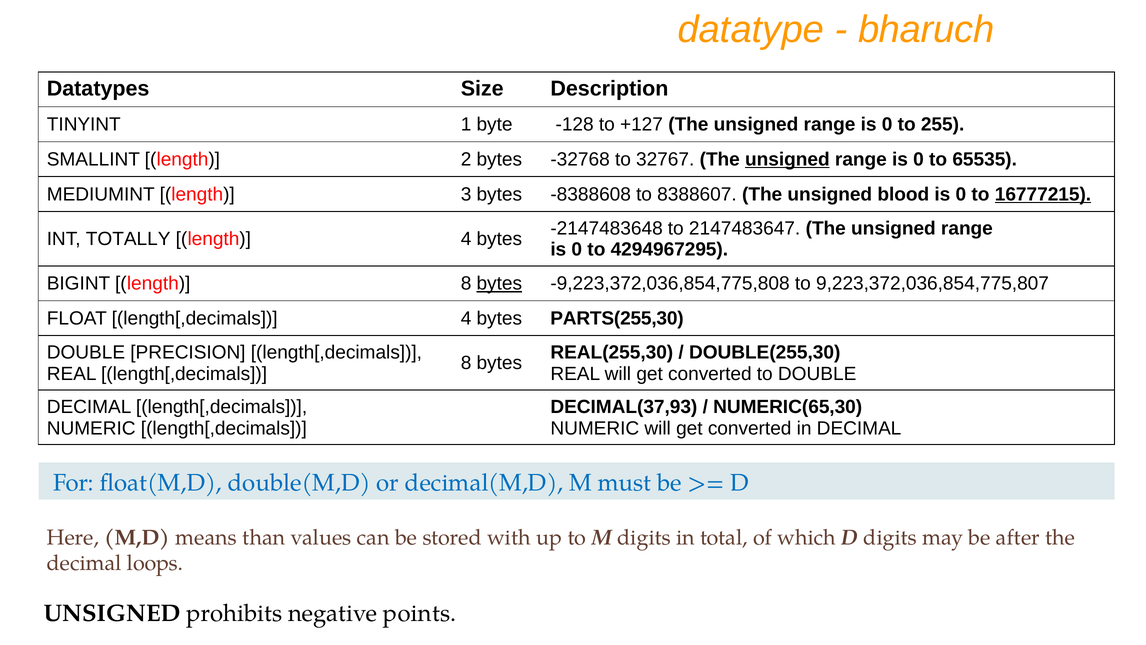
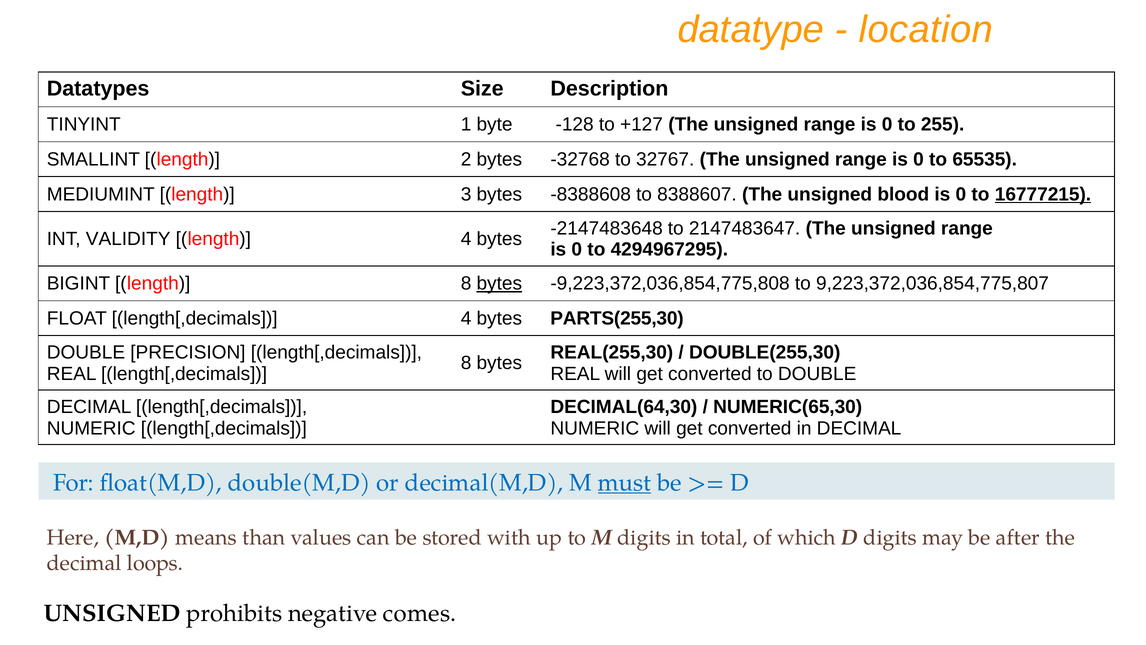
bharuch: bharuch -> location (926, 30)
unsigned underline: present -> none (787, 159)
TOTALLY: TOTALLY -> VALIDITY (128, 239)
DECIMAL(37,93: DECIMAL(37,93 -> DECIMAL(64,30 (624, 407)
must underline: none -> present (625, 482)
points: points -> comes (420, 613)
